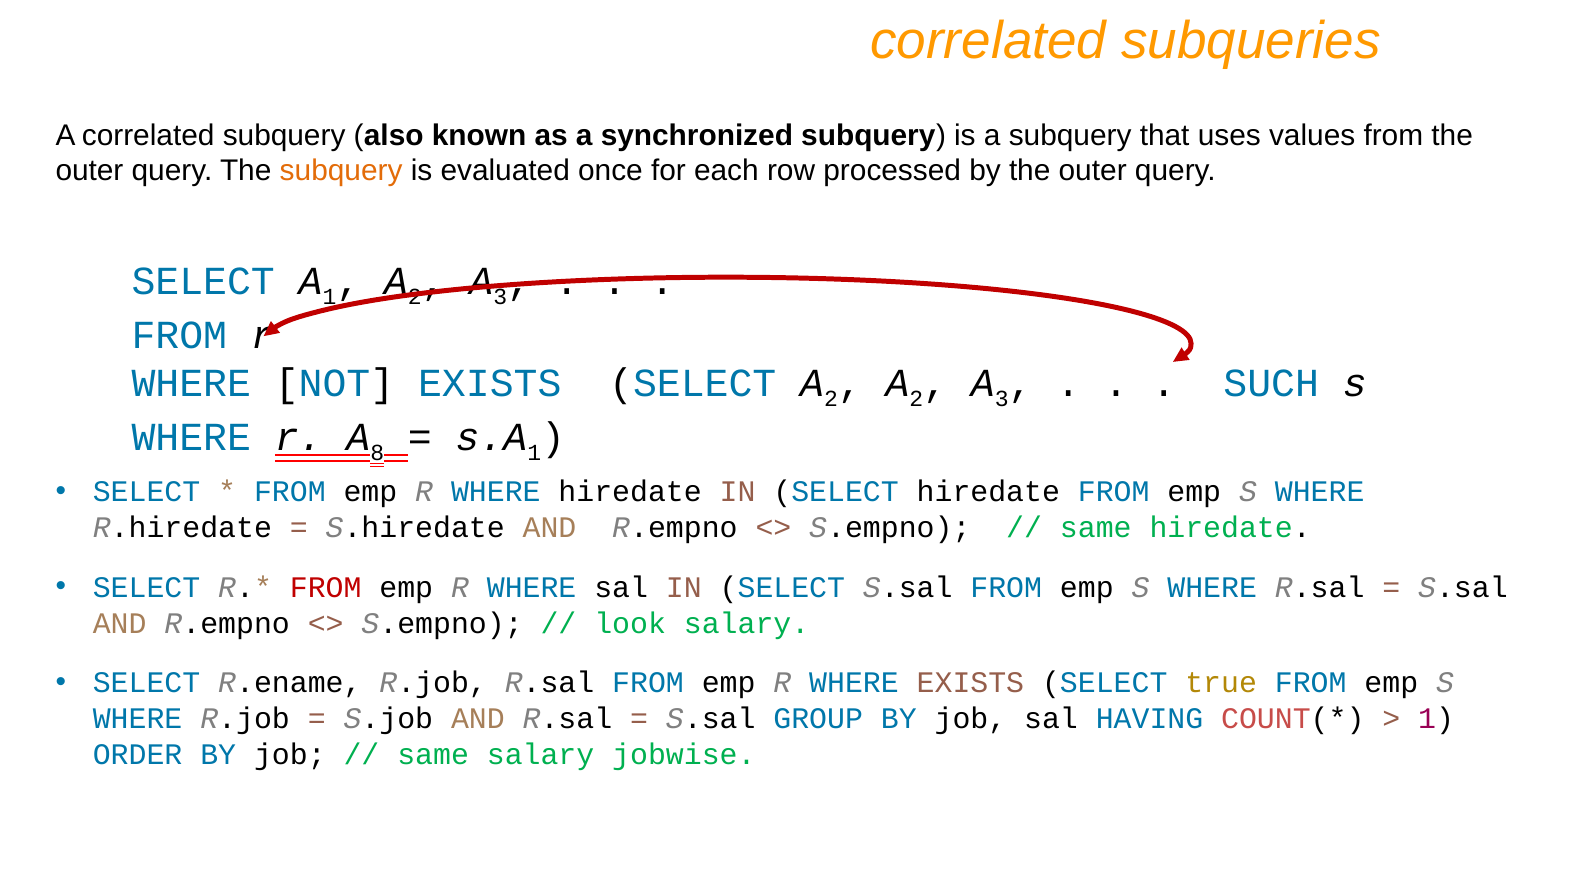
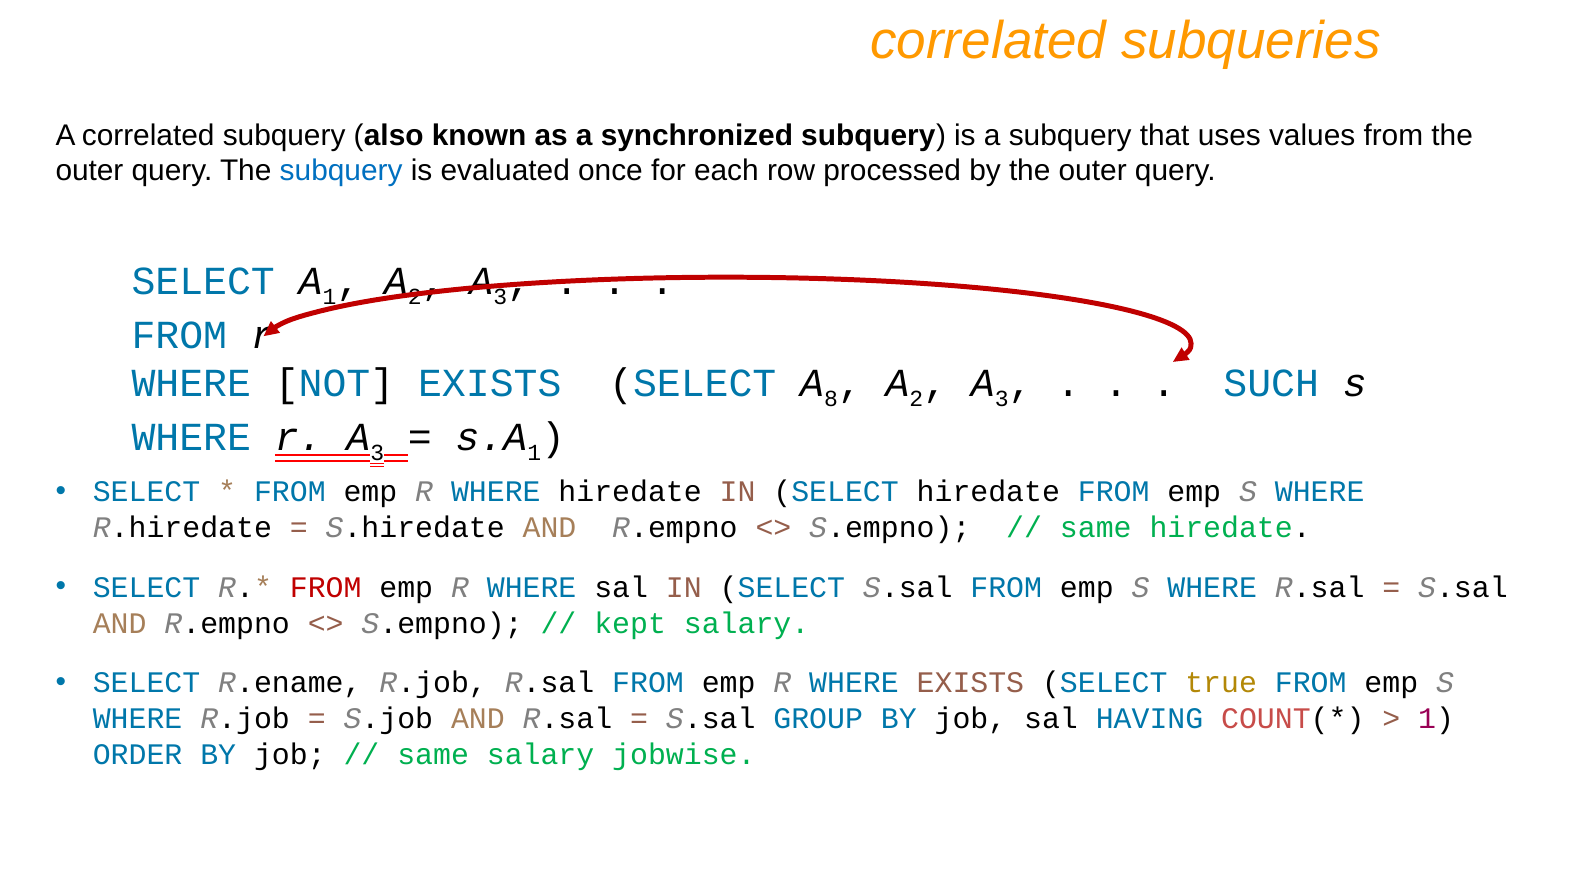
subquery colour: orange -> blue (341, 171)
SELECT A 2: 2 -> 8 (831, 399)
r A 8: 8 -> 3 (377, 454)
look: look -> kept (630, 624)
